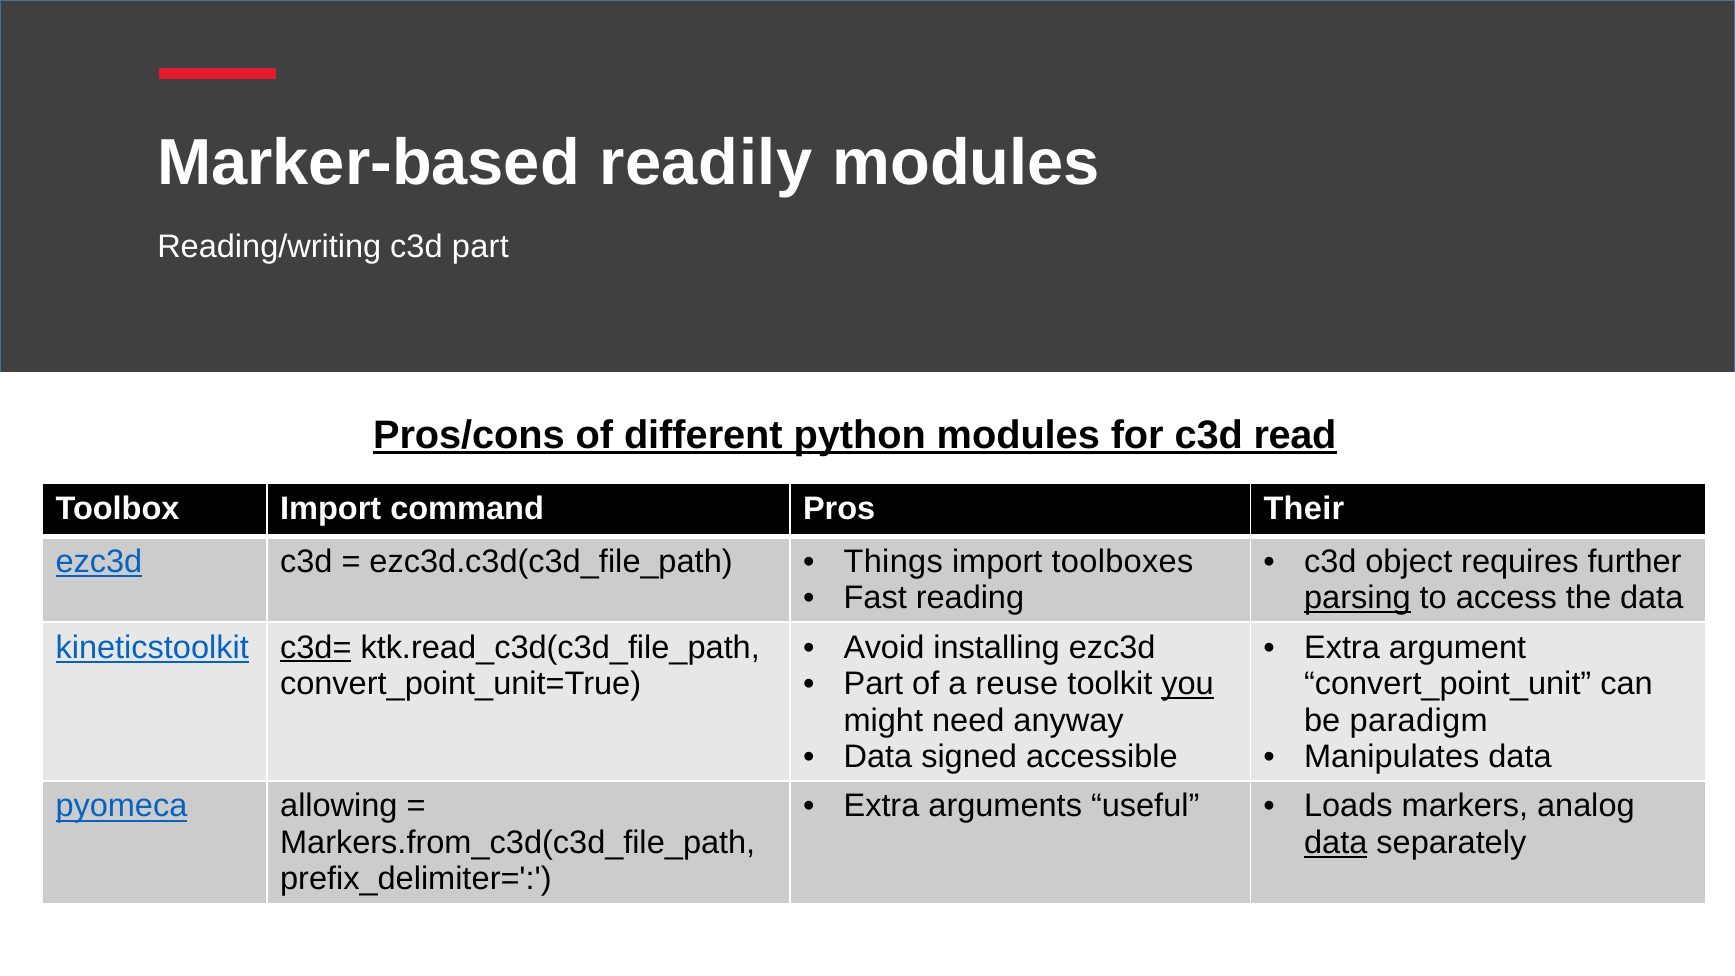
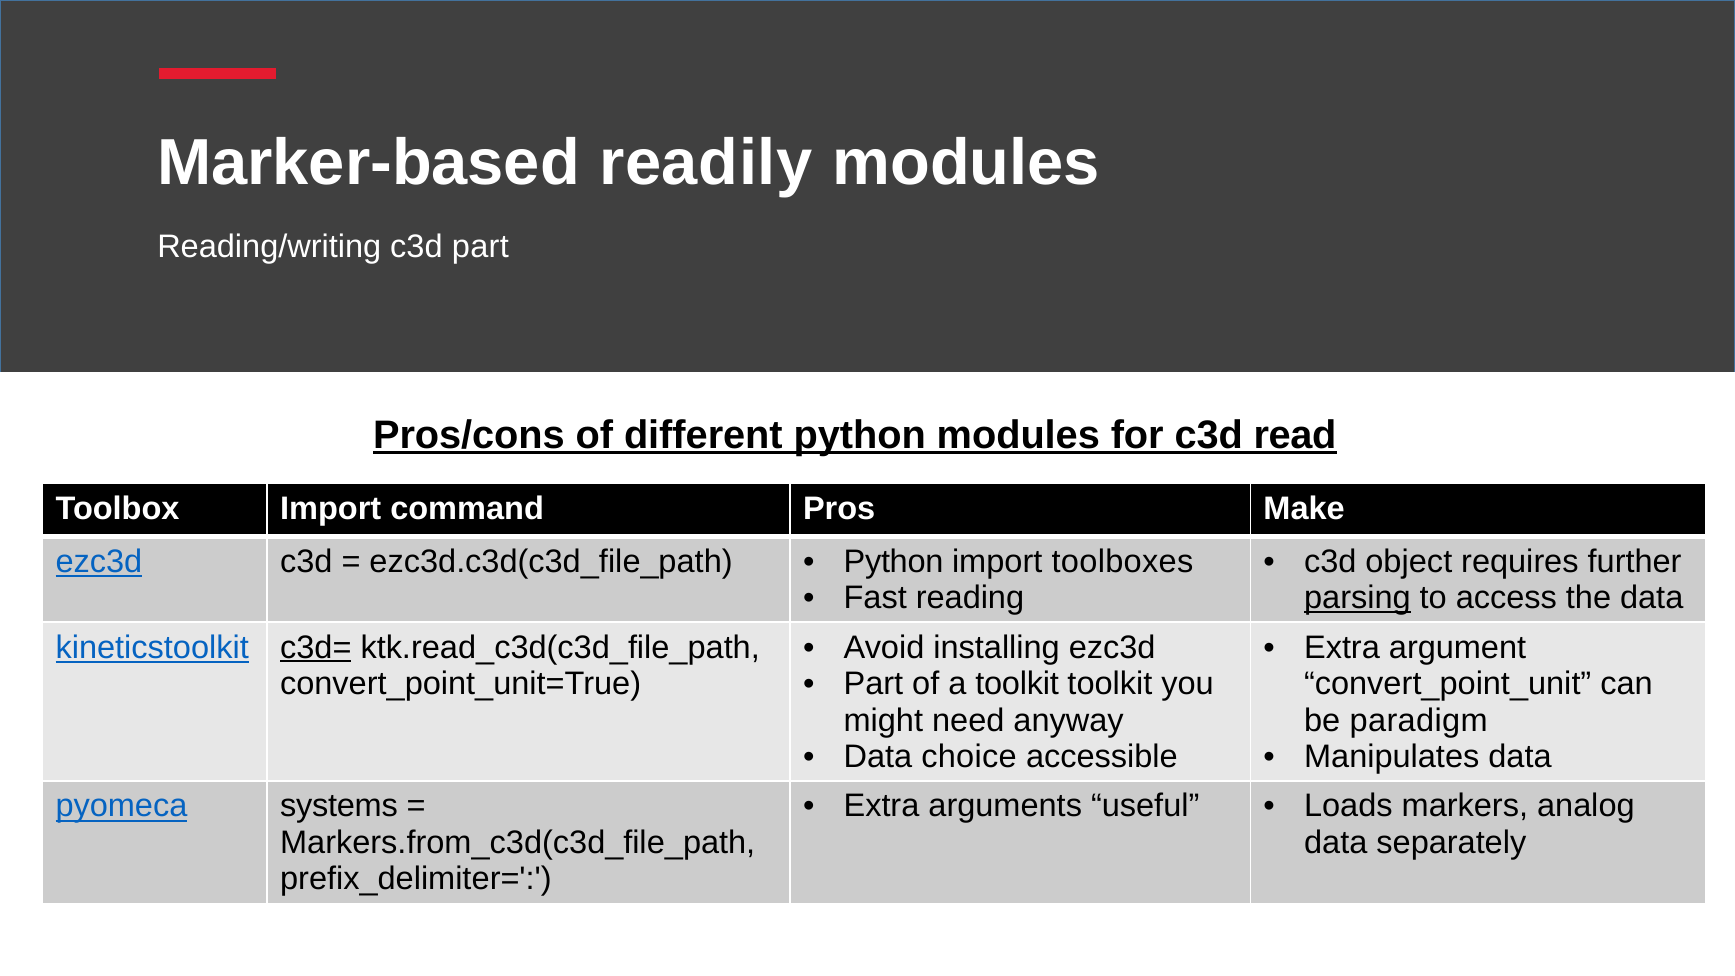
Their: Their -> Make (1304, 509)
Things: Things -> Python (894, 562)
a reuse: reuse -> toolkit (1017, 684)
you underline: present -> none (1188, 684)
signed: signed -> choice (969, 757)
allowing: allowing -> systems (339, 806)
data underline: present -> none (1336, 843)
